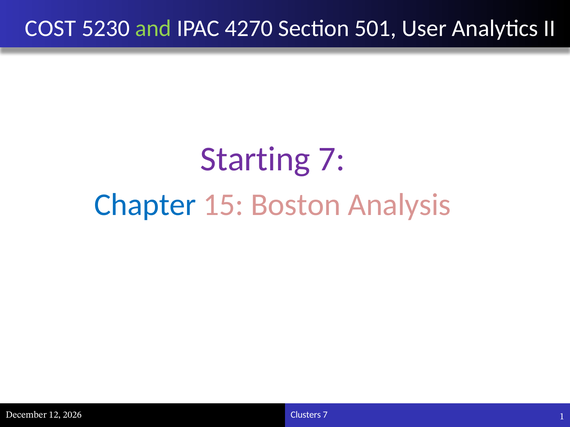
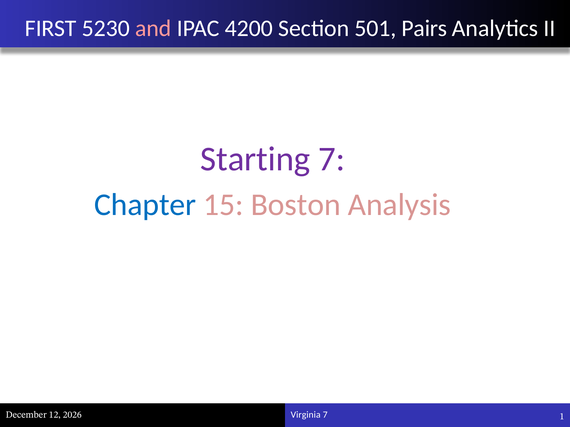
COST: COST -> FIRST (51, 28)
and colour: light green -> pink (153, 28)
4270: 4270 -> 4200 (249, 28)
User: User -> Pairs (424, 28)
Clusters: Clusters -> Virginia (306, 415)
